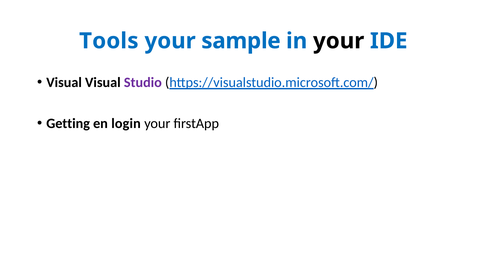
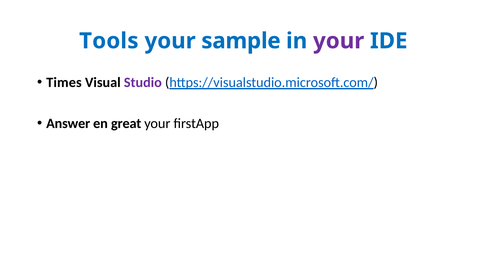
your colour: black -> purple (339, 41)
Visual: Visual -> Times (64, 83)
Getting: Getting -> Answer (68, 123)
login: login -> great (126, 123)
